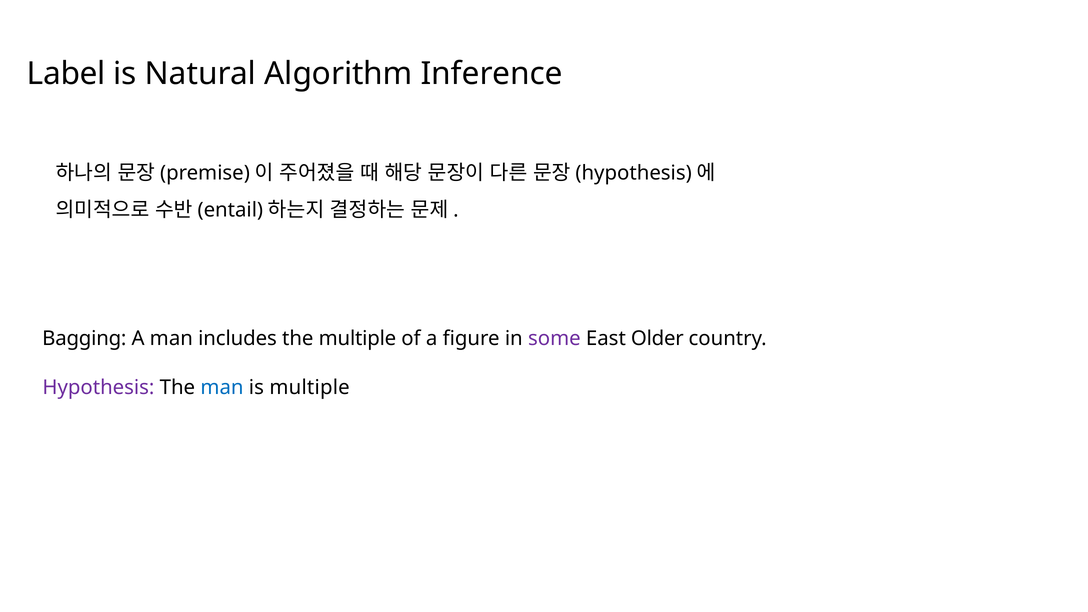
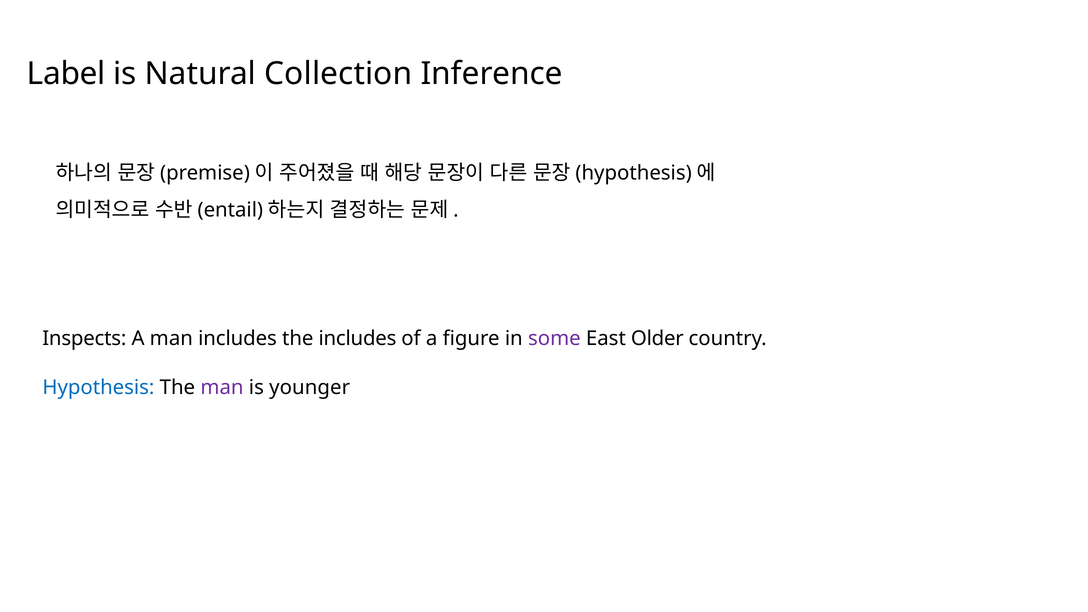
Algorithm: Algorithm -> Collection (338, 74)
Bagging: Bagging -> Inspects (84, 338)
the multiple: multiple -> includes (357, 338)
Hypothesis colour: purple -> blue (98, 387)
man colour: blue -> purple (222, 387)
is multiple: multiple -> younger (310, 387)
